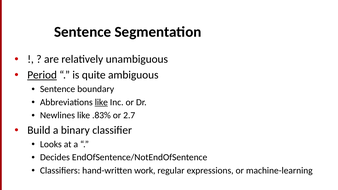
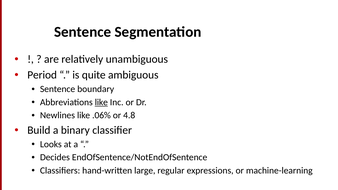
Period underline: present -> none (42, 75)
.83%: .83% -> .06% (101, 115)
2.7: 2.7 -> 4.8 (129, 115)
work: work -> large (145, 171)
